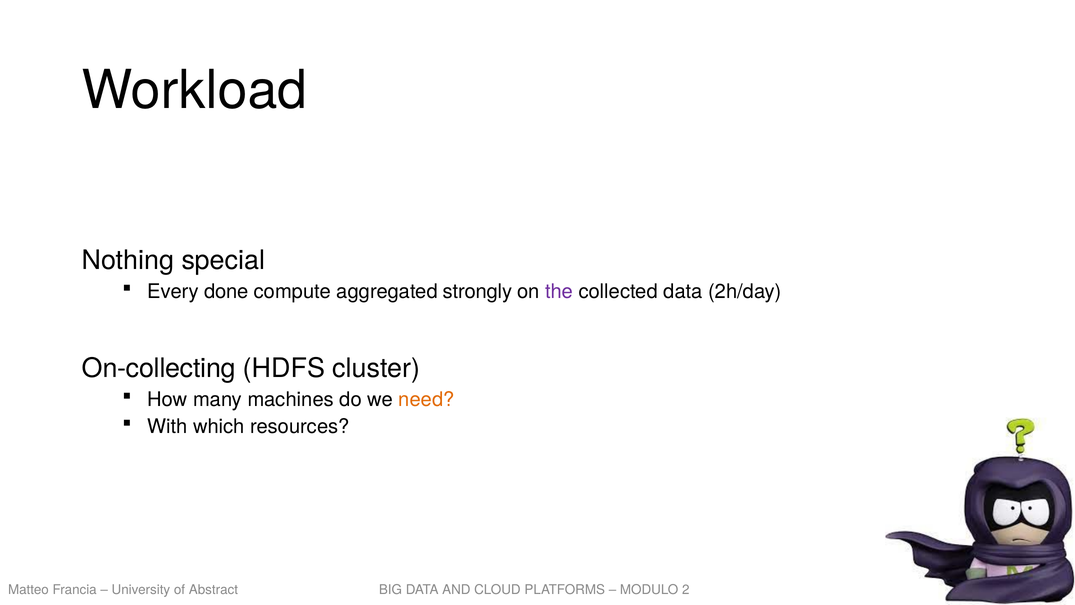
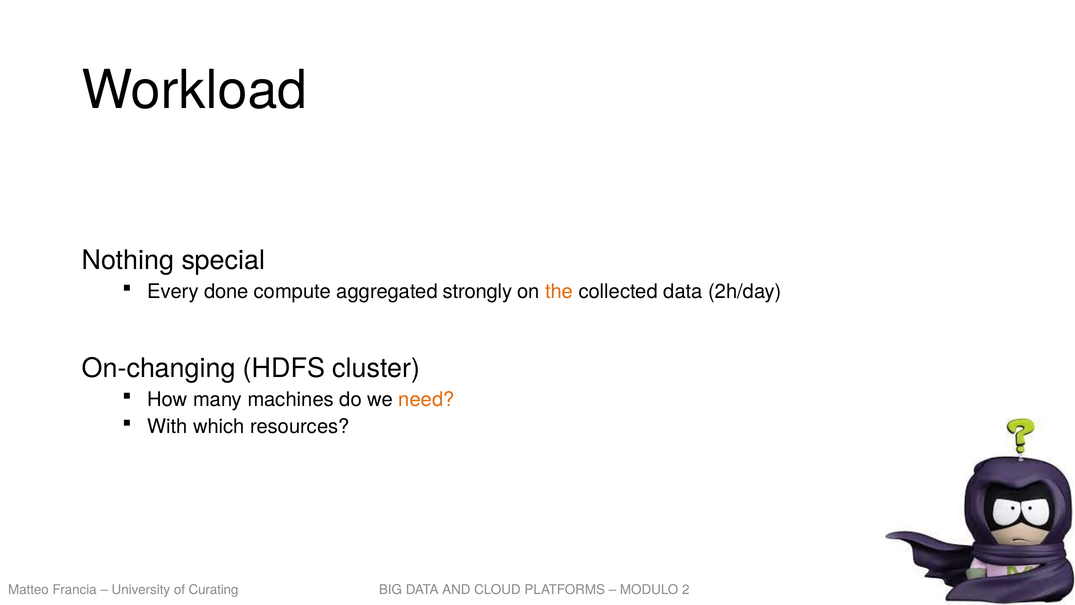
the colour: purple -> orange (559, 291)
On-collecting: On-collecting -> On-changing (159, 368)
Abstract: Abstract -> Curating (213, 589)
